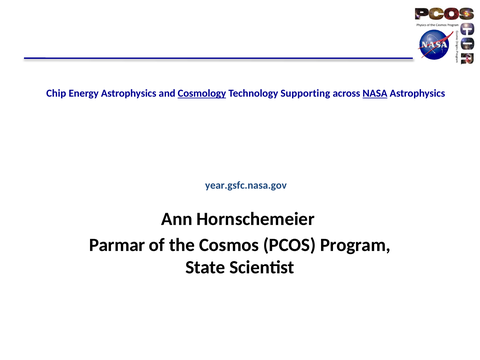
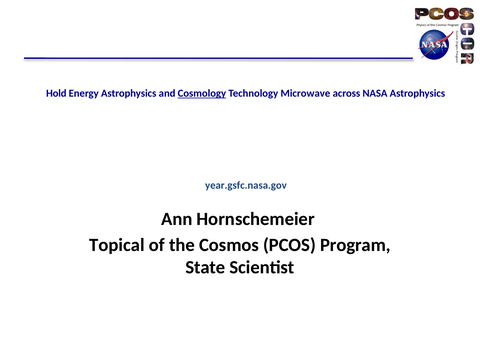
Chip: Chip -> Hold (56, 93)
Supporting: Supporting -> Microwave (305, 93)
NASA underline: present -> none (375, 93)
Parmar: Parmar -> Topical (117, 245)
